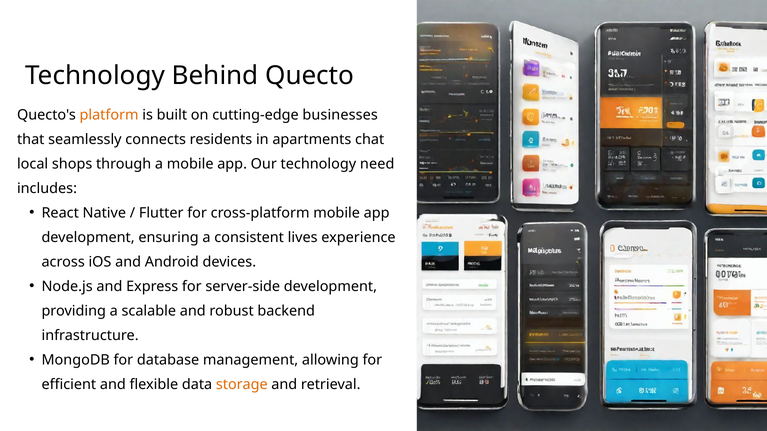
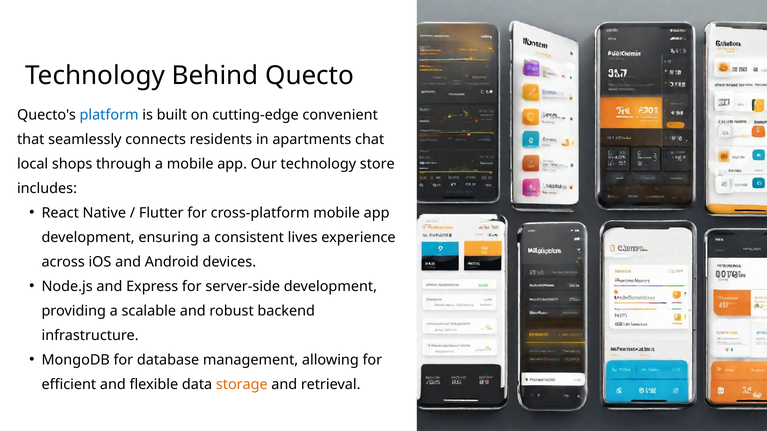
platform colour: orange -> blue (109, 115)
businesses: businesses -> convenient (340, 115)
need: need -> store (377, 164)
